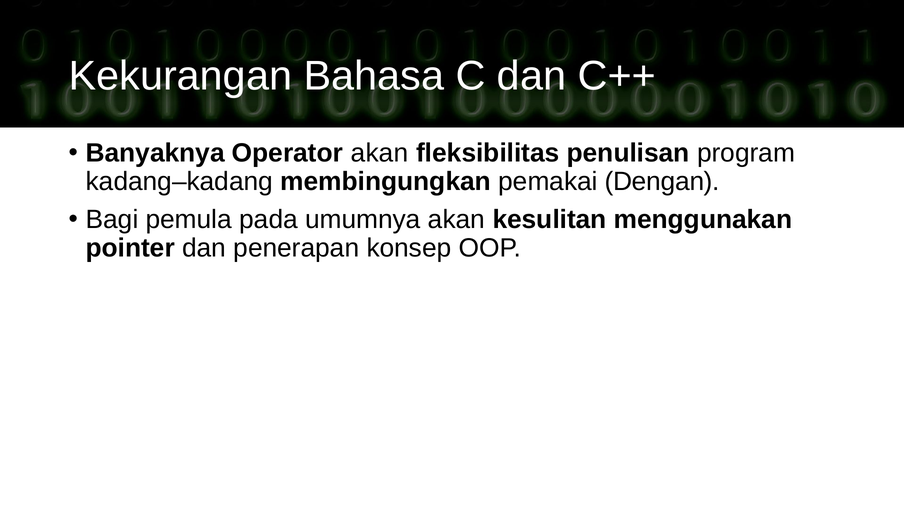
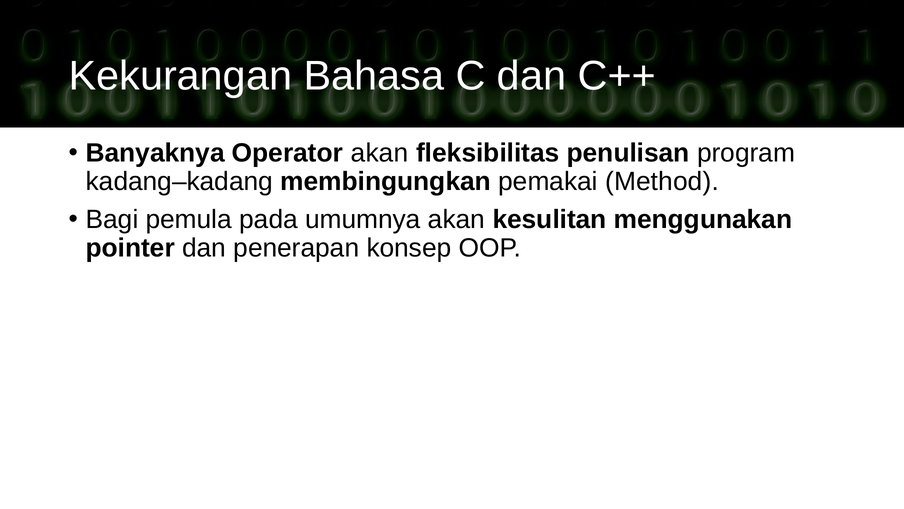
Dengan: Dengan -> Method (662, 181)
